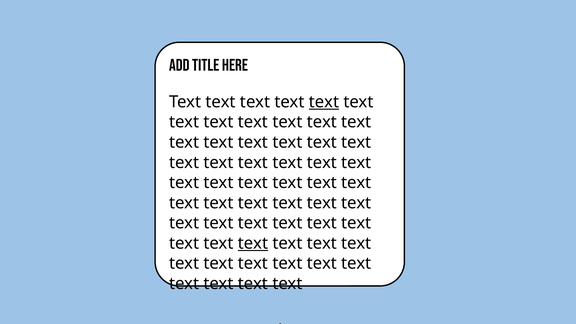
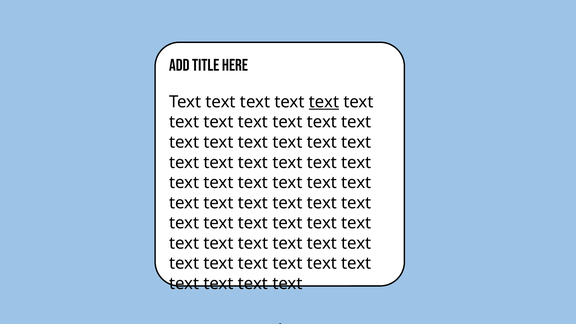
text underline: present -> none (253, 243)
